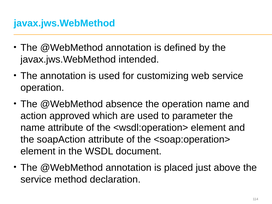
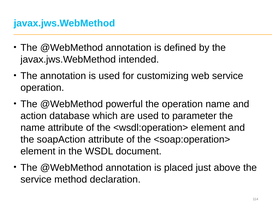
absence: absence -> powerful (124, 104)
approved: approved -> database (70, 116)
